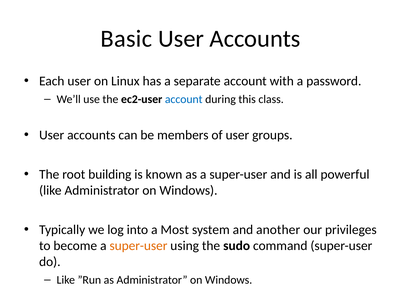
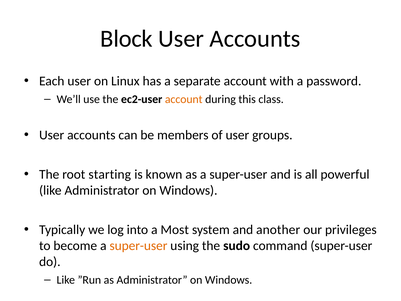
Basic: Basic -> Block (126, 39)
account colour: blue -> orange (184, 99)
building: building -> starting (110, 174)
